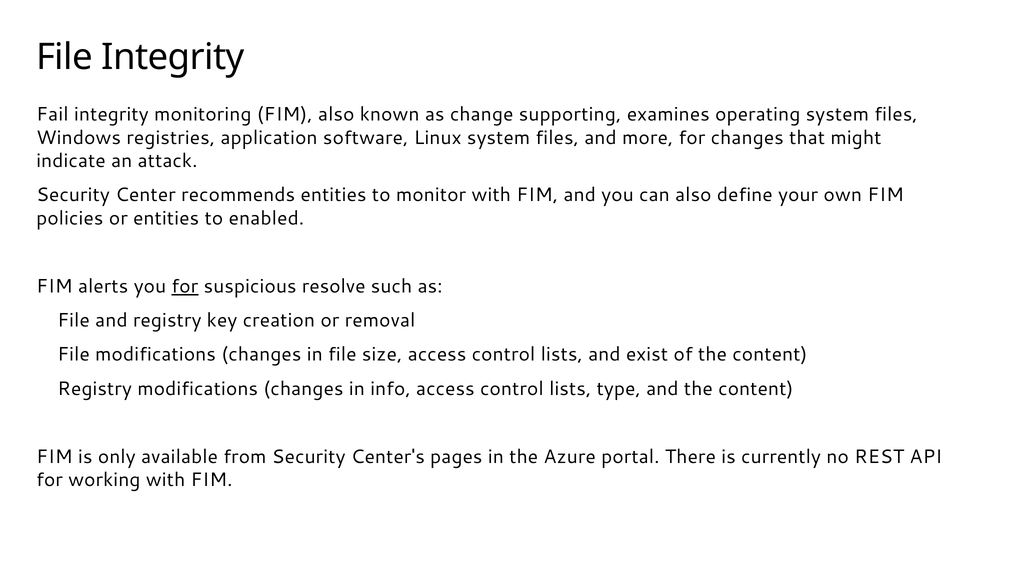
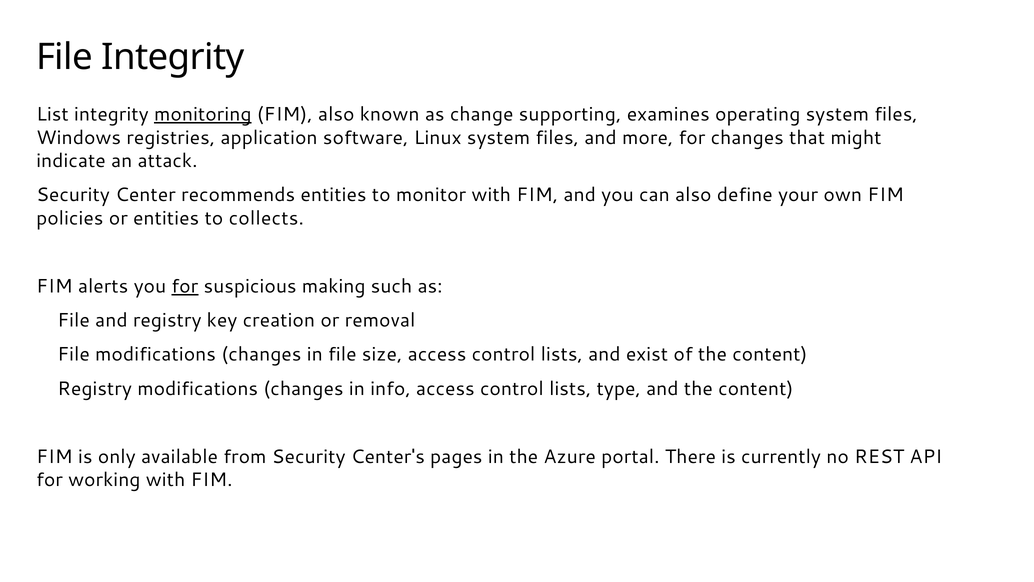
Fail: Fail -> List (52, 114)
monitoring underline: none -> present (203, 114)
enabled: enabled -> collects (266, 218)
resolve: resolve -> making (334, 286)
